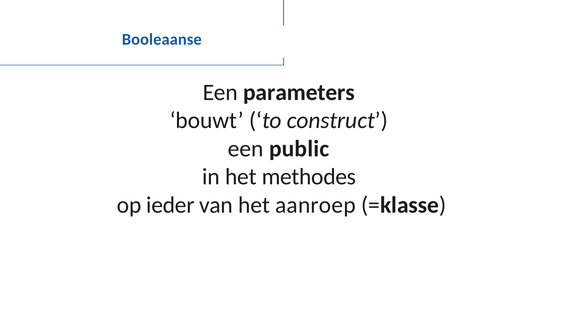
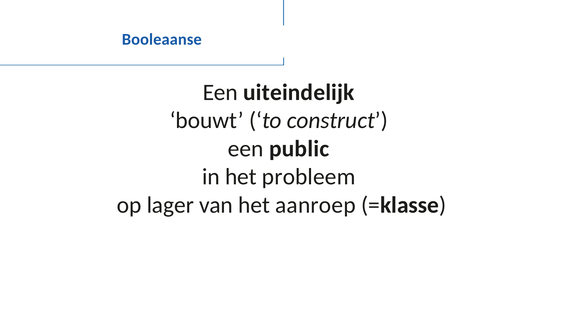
parameters: parameters -> uiteindelijk (299, 92)
methodes: methodes -> probleem (309, 177)
ieder: ieder -> lager (170, 205)
